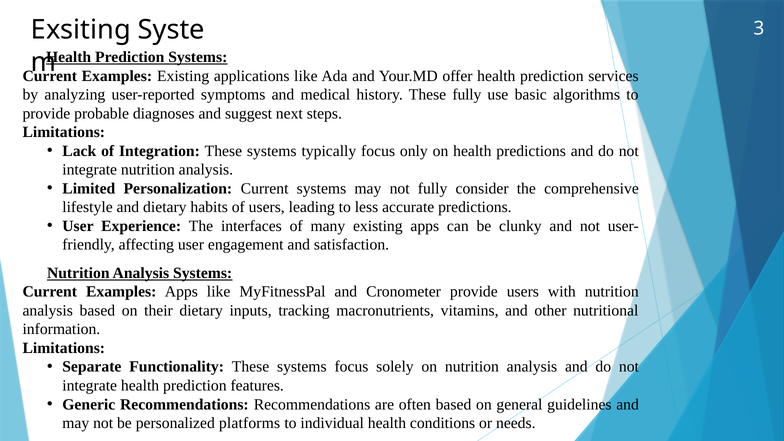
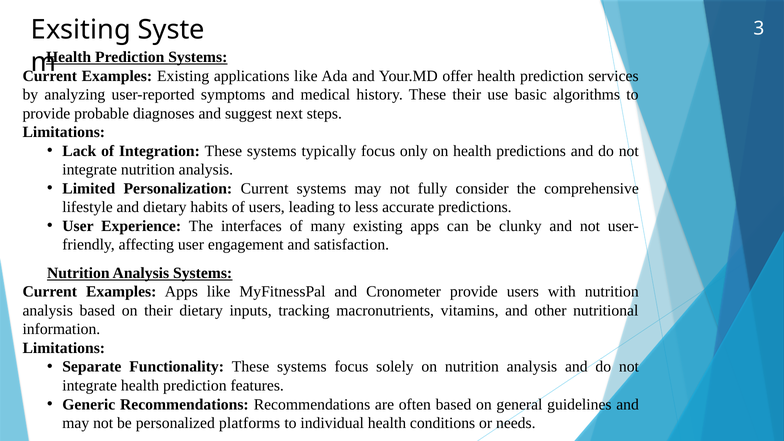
These fully: fully -> their (467, 95)
